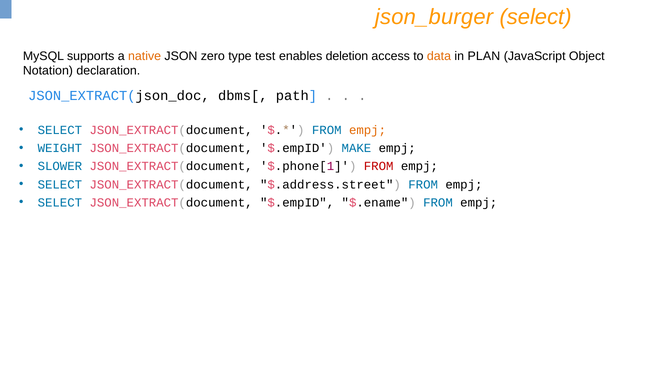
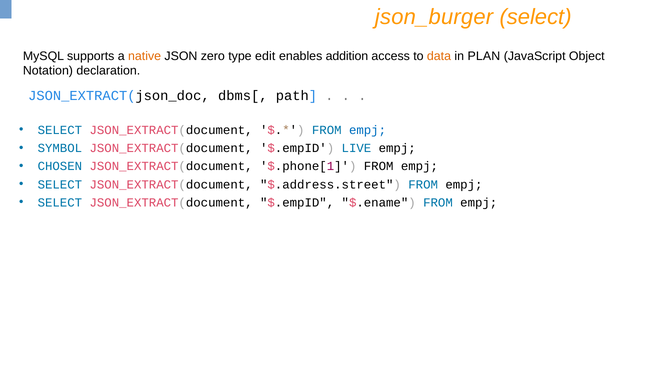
test: test -> edit (265, 56)
deletion: deletion -> addition (347, 56)
empj colour: orange -> blue (368, 130)
WEIGHT: WEIGHT -> SYMBOL (60, 148)
MAKE: MAKE -> LIVE (356, 148)
SLOWER: SLOWER -> CHOSEN (60, 166)
FROM colour: red -> black (379, 166)
